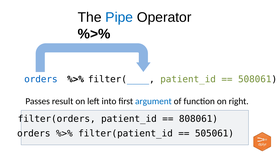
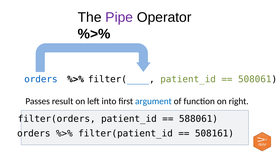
Pipe colour: blue -> purple (119, 17)
808061: 808061 -> 588061 (198, 119)
505061: 505061 -> 508161 (214, 133)
